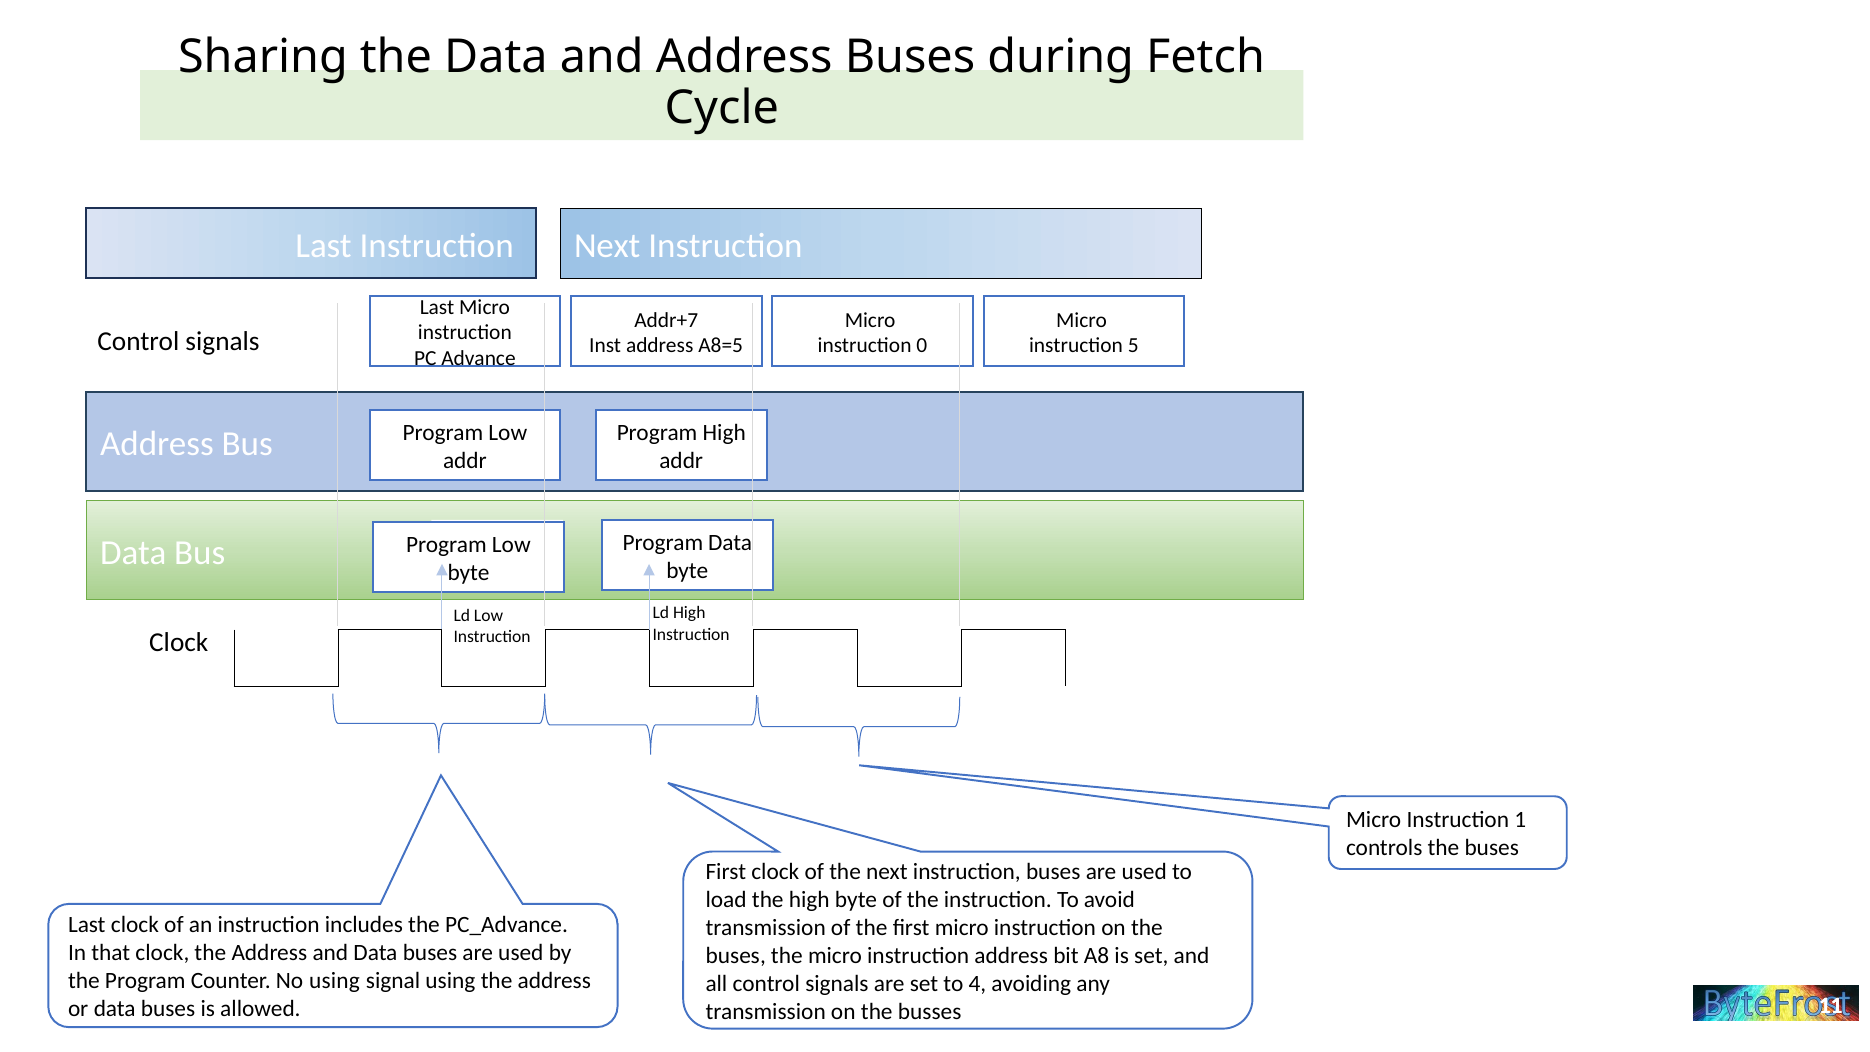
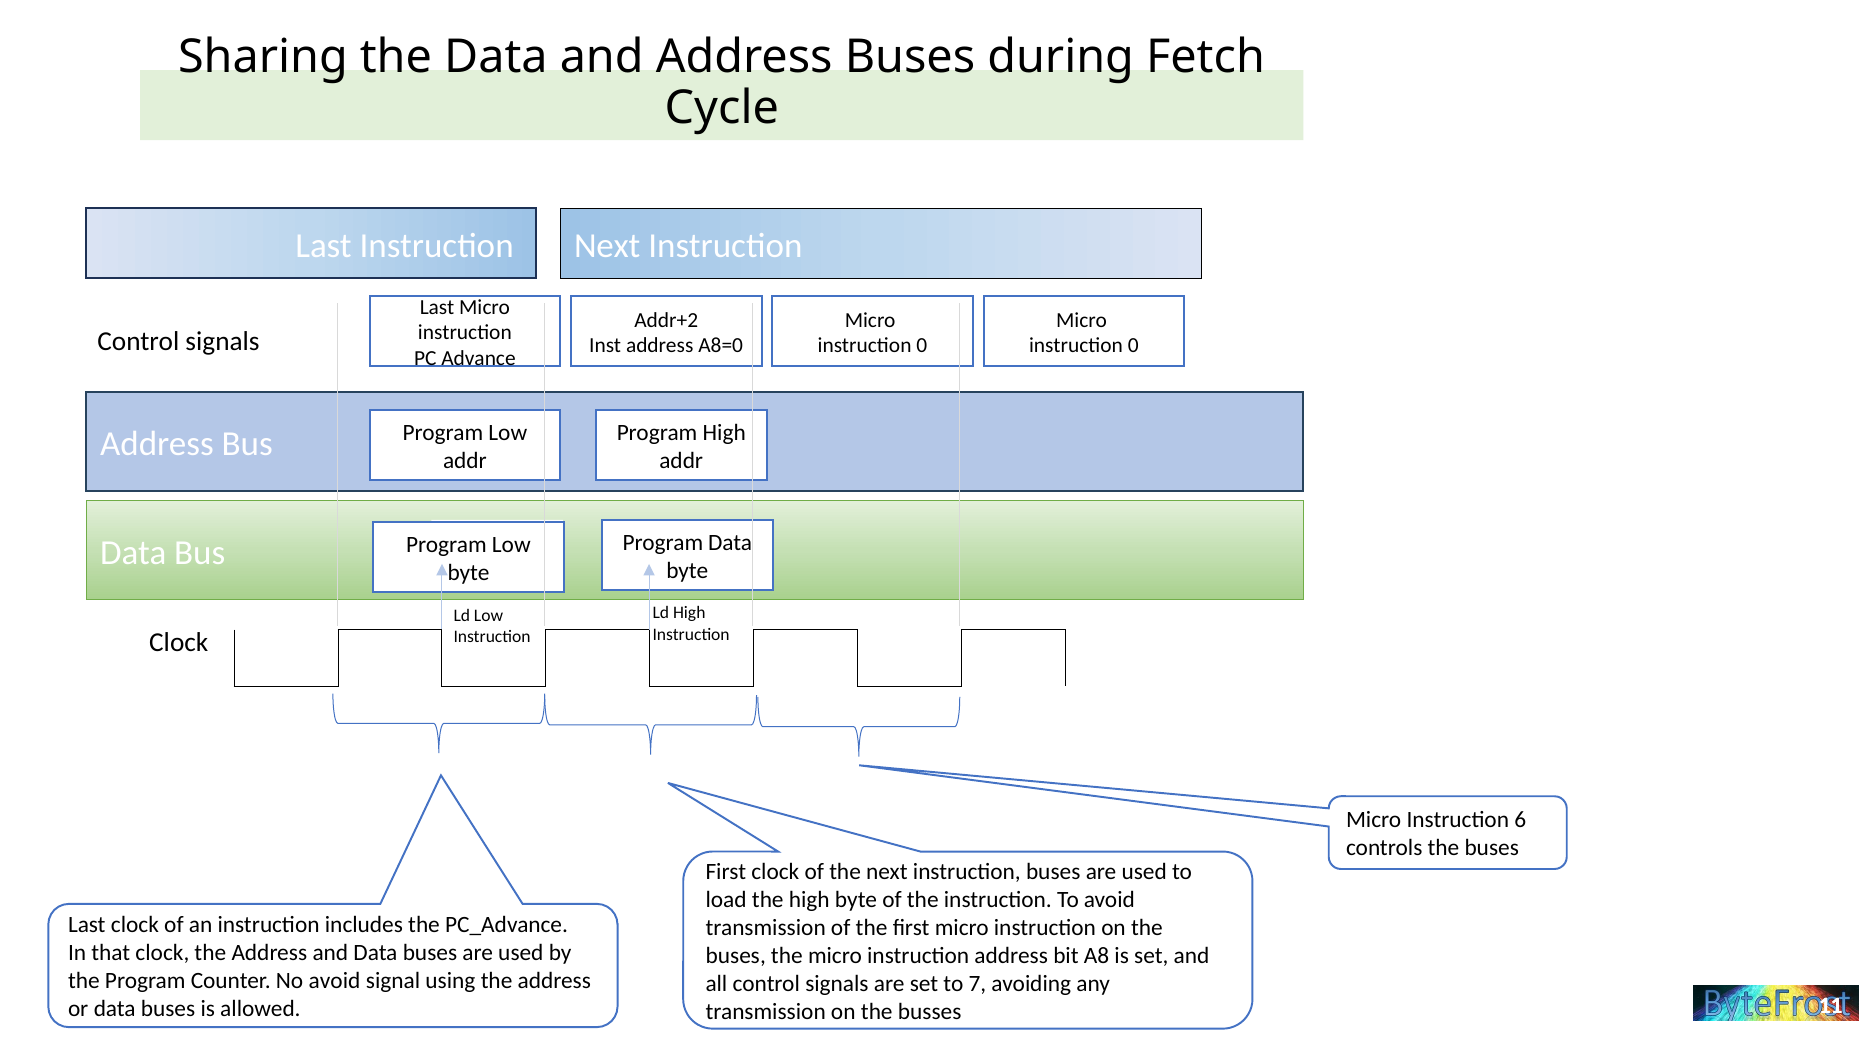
Addr+7: Addr+7 -> Addr+2 (666, 320)
A8=5: A8=5 -> A8=0 (721, 346)
5: 5 -> 0 (1133, 346)
1: 1 -> 6 (1520, 820)
No using: using -> avoid (335, 981)
4: 4 -> 7 (977, 984)
